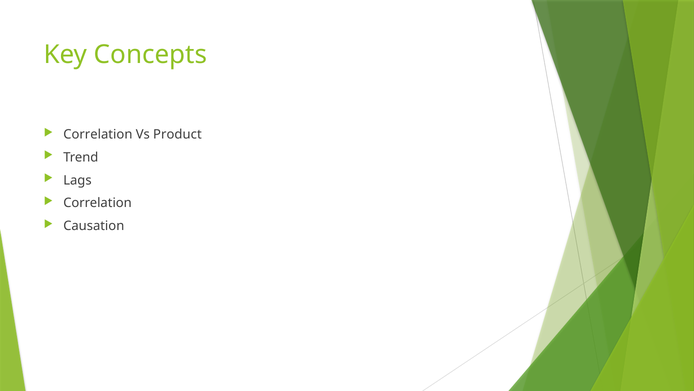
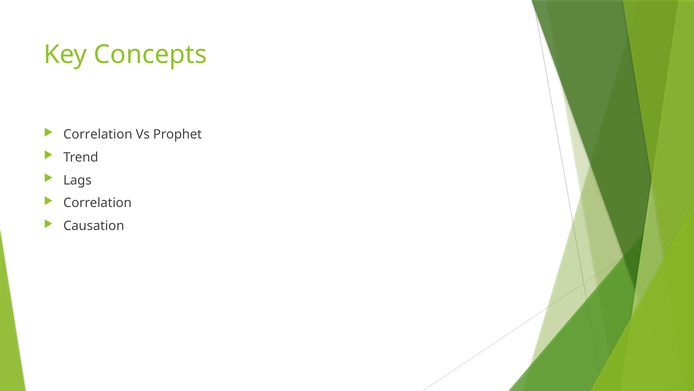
Product: Product -> Prophet (177, 134)
